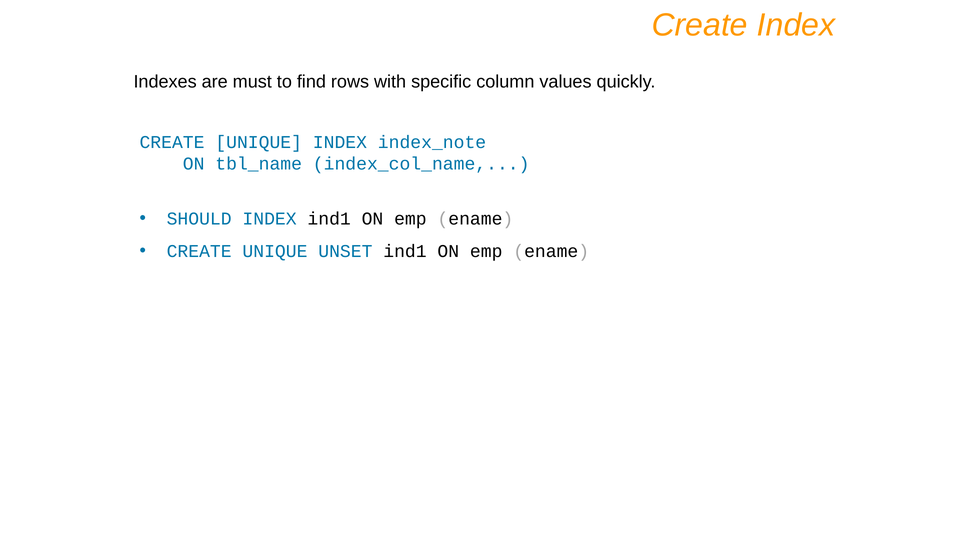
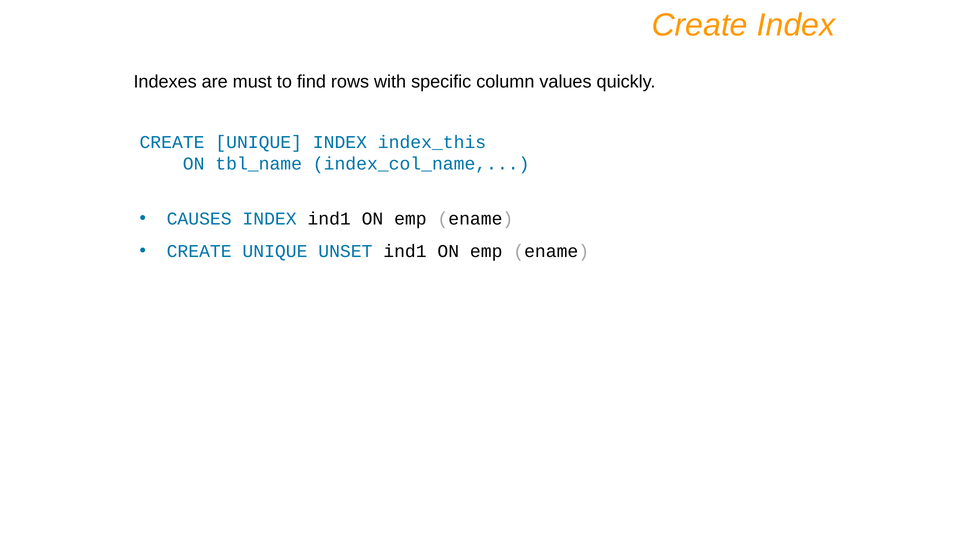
index_note: index_note -> index_this (432, 142)
SHOULD: SHOULD -> CAUSES (199, 219)
